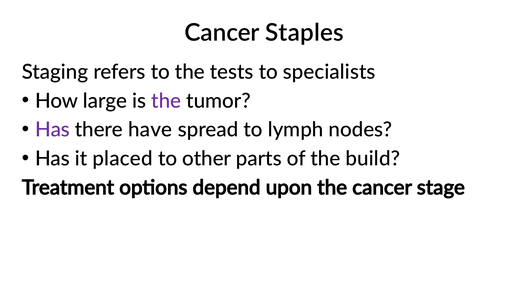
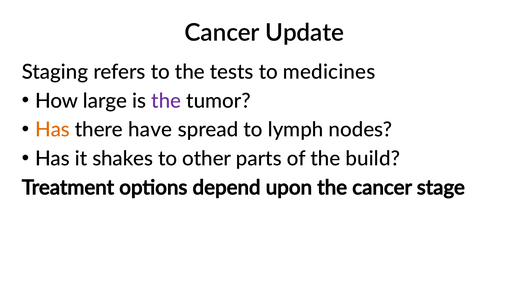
Staples: Staples -> Update (305, 33)
specialists: specialists -> medicines (329, 72)
Has colour: purple -> orange (52, 130)
placed: placed -> shakes (123, 159)
